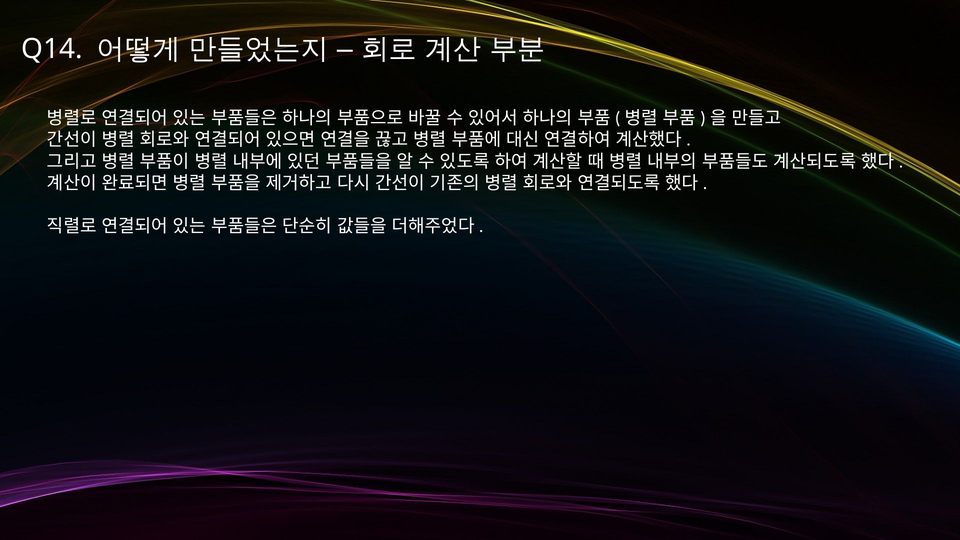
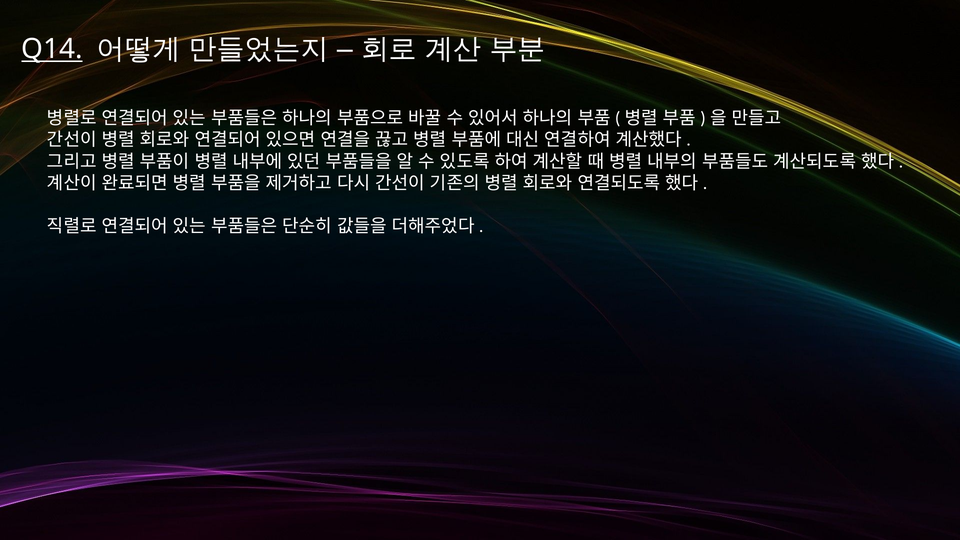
Q14 underline: none -> present (52, 49)
